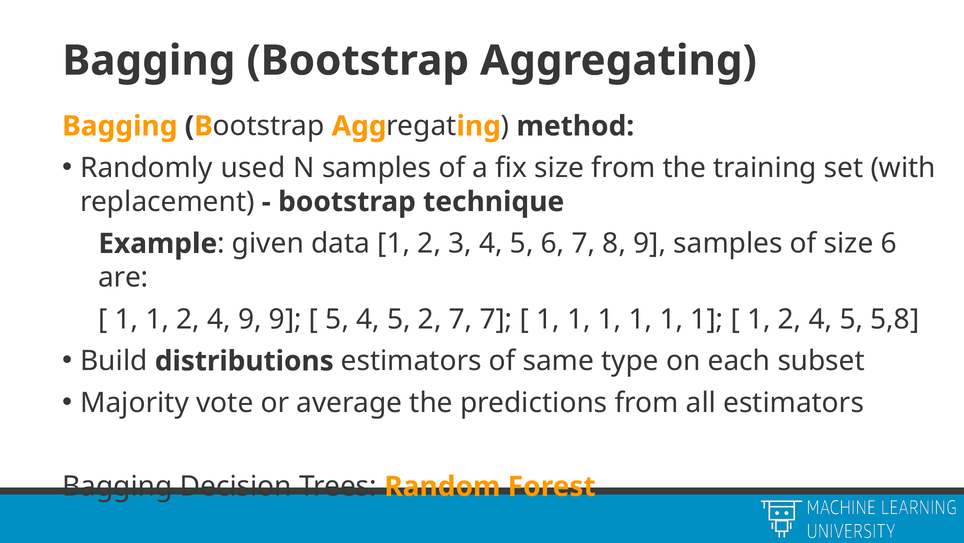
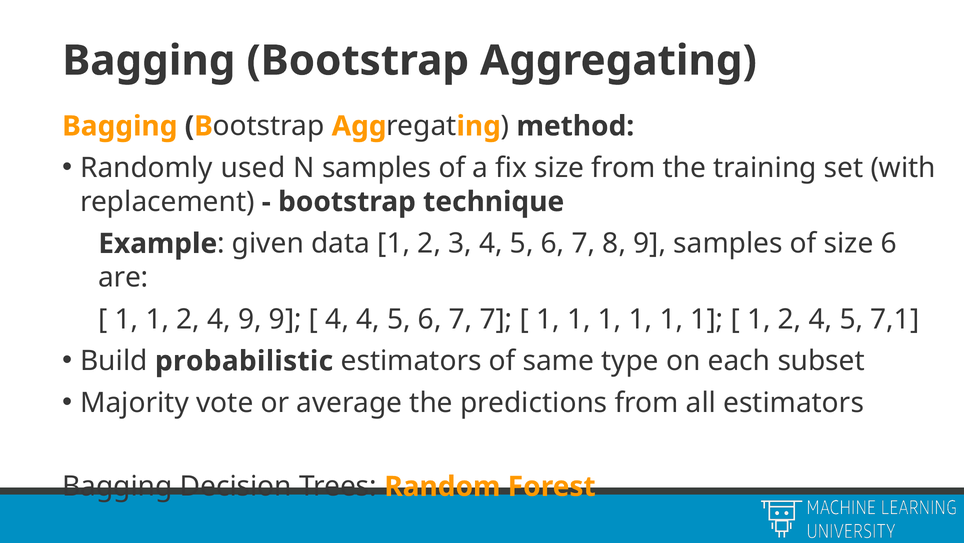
5: 5 -> 4 (337, 319)
2: 2 -> 6 (430, 319)
5,8: 5,8 -> 7,1 (895, 319)
distributions: distributions -> probabilistic (244, 361)
